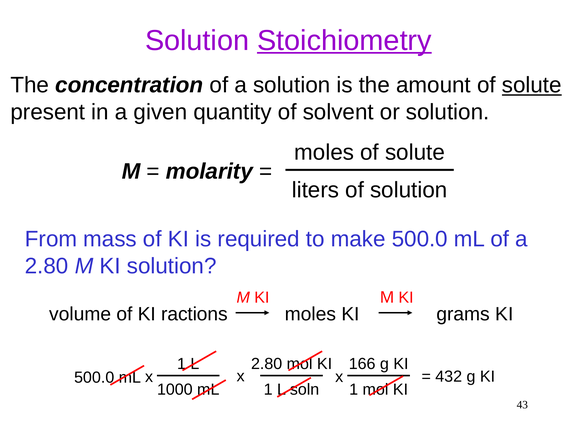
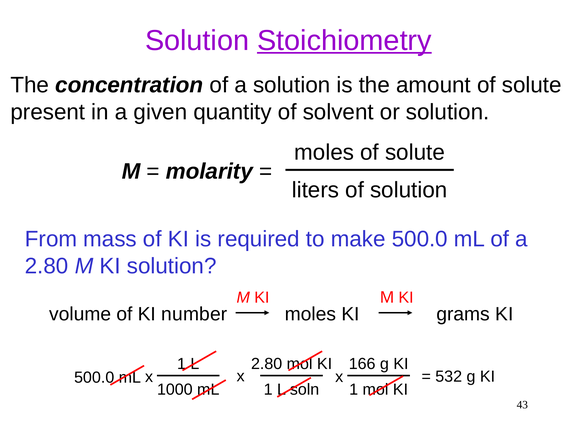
solute underline: present -> none (532, 85)
ractions: ractions -> number (194, 314)
432: 432 -> 532 (449, 376)
